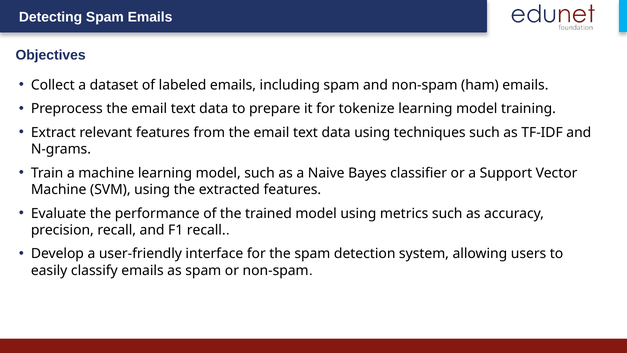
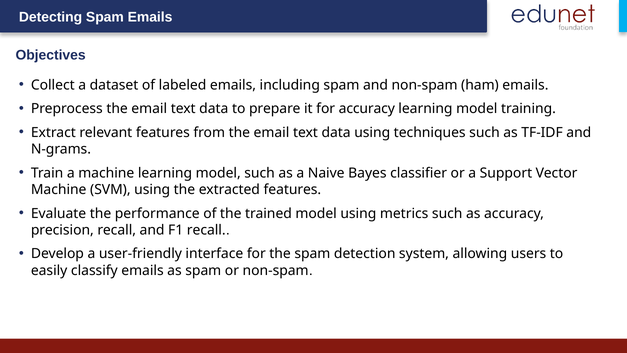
for tokenize: tokenize -> accuracy (367, 109)
